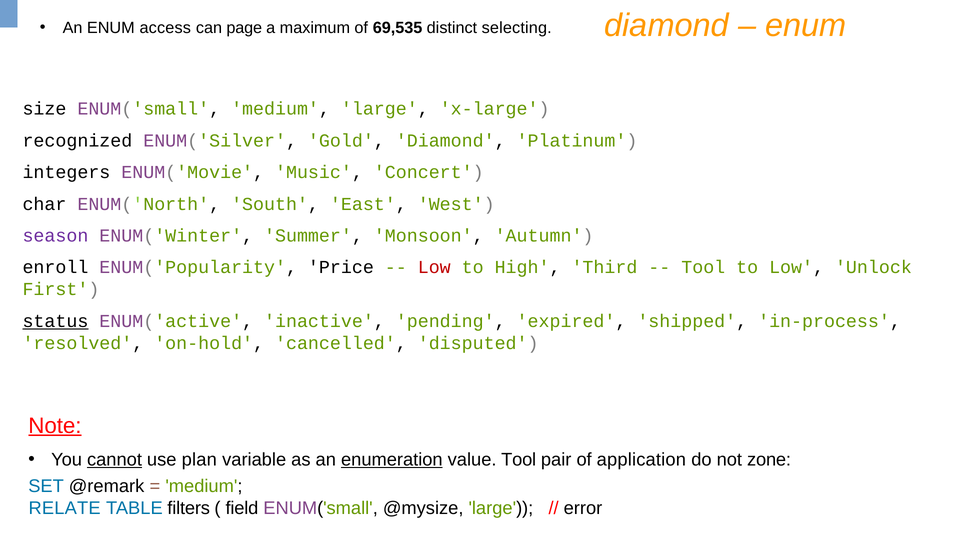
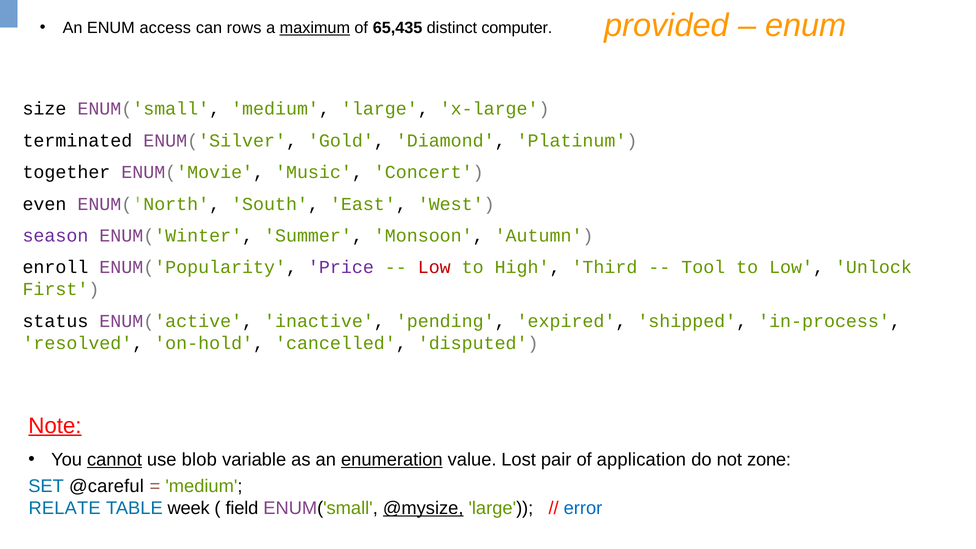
diamond: diamond -> provided (667, 25)
page: page -> rows (244, 28)
maximum underline: none -> present (315, 28)
69,535: 69,535 -> 65,435 (398, 28)
selecting: selecting -> computer (517, 28)
recognized: recognized -> terminated (77, 141)
integers: integers -> together (66, 172)
char: char -> even (44, 204)
Price colour: black -> purple (341, 267)
status underline: present -> none (55, 321)
plan: plan -> blob (199, 459)
value Tool: Tool -> Lost (519, 459)
@remark: @remark -> @careful (106, 486)
filters: filters -> week (189, 508)
@mysize underline: none -> present (423, 508)
error colour: black -> blue (583, 508)
